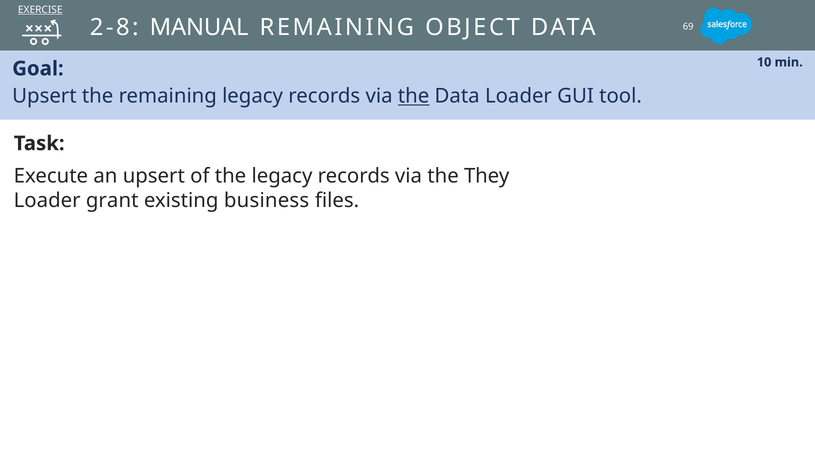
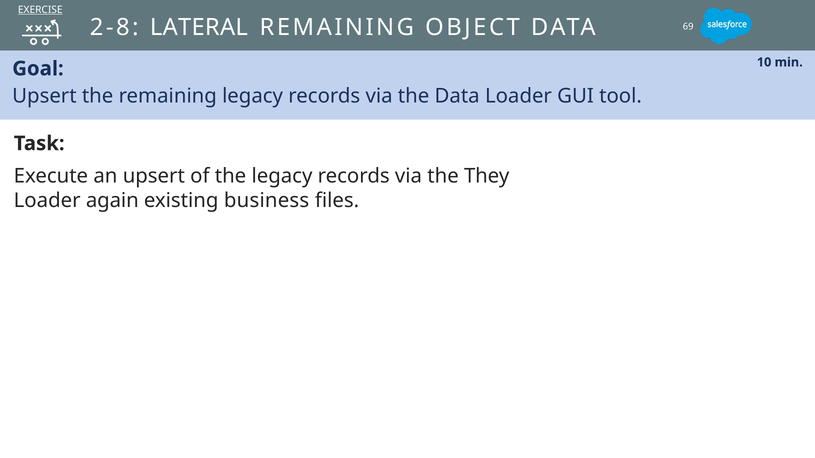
MANUAL: MANUAL -> LATERAL (199, 27)
the underline: present -> none (414, 96)
grant: grant -> again (112, 201)
